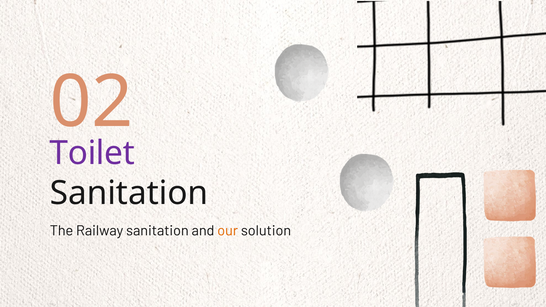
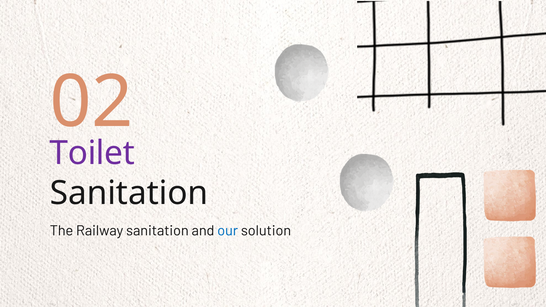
our colour: orange -> blue (228, 231)
